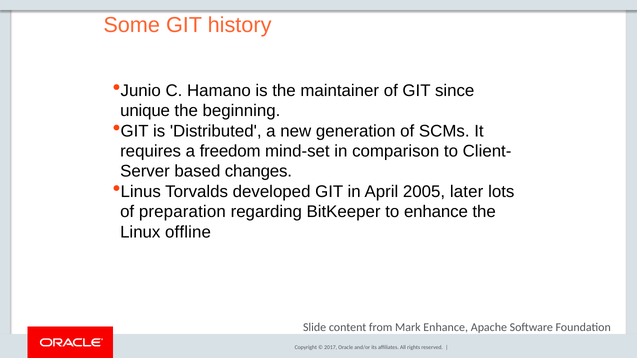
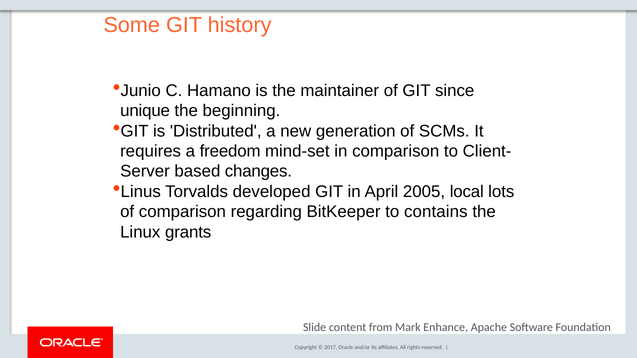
later: later -> local (467, 192)
of preparation: preparation -> comparison (182, 212)
to enhance: enhance -> contains (436, 212)
offline: offline -> grants (188, 232)
